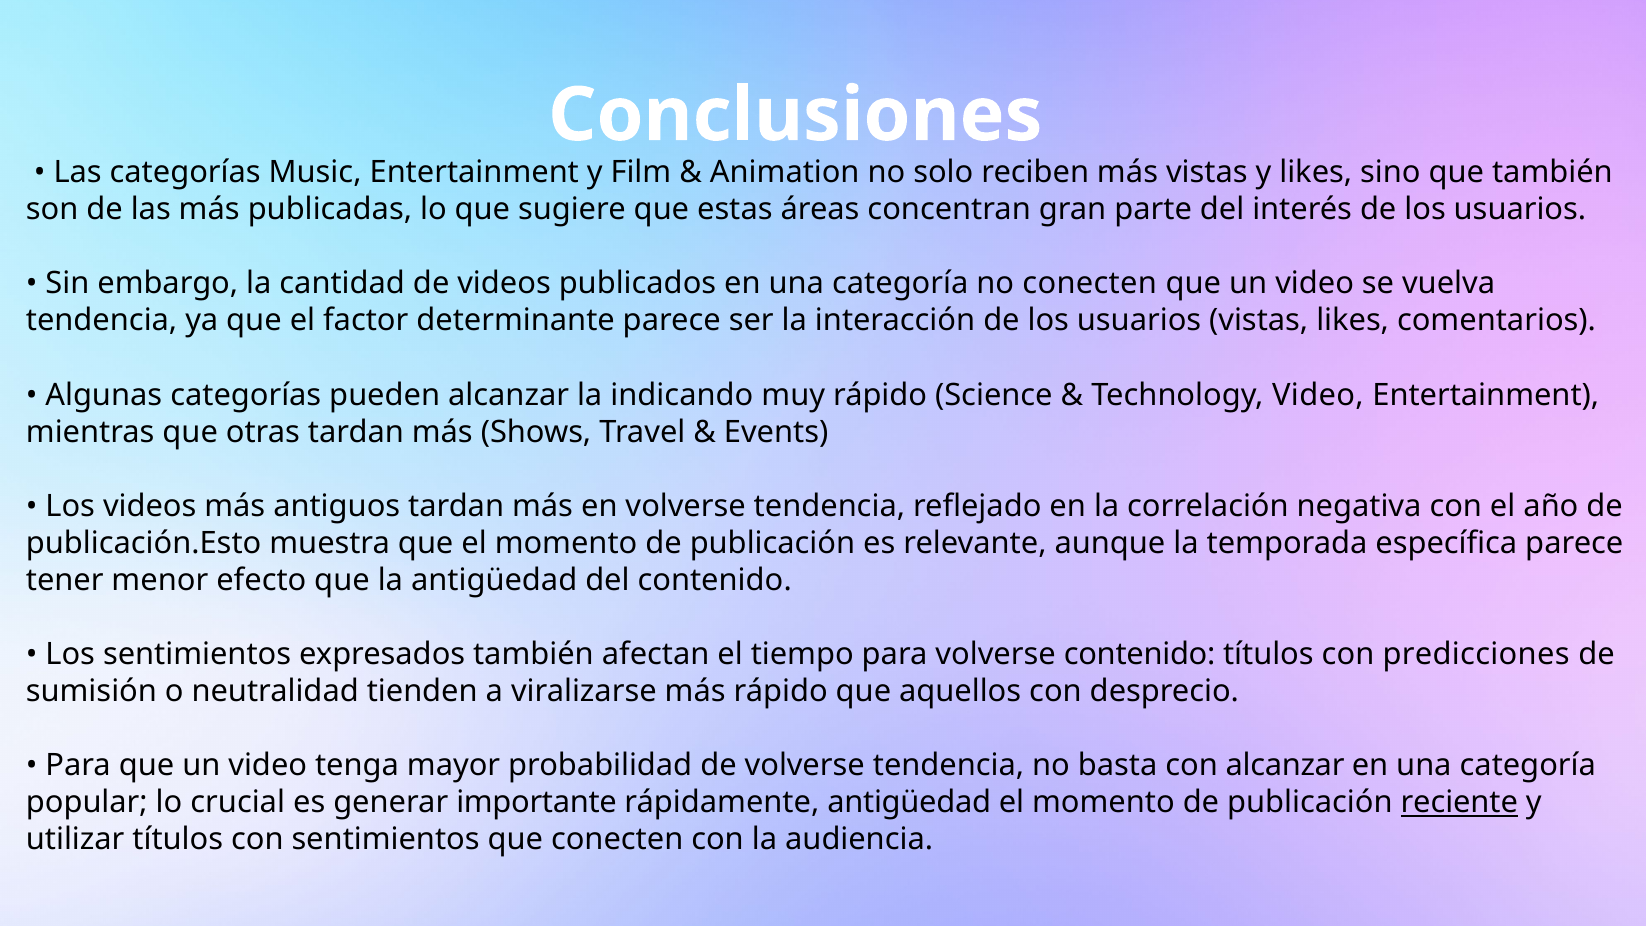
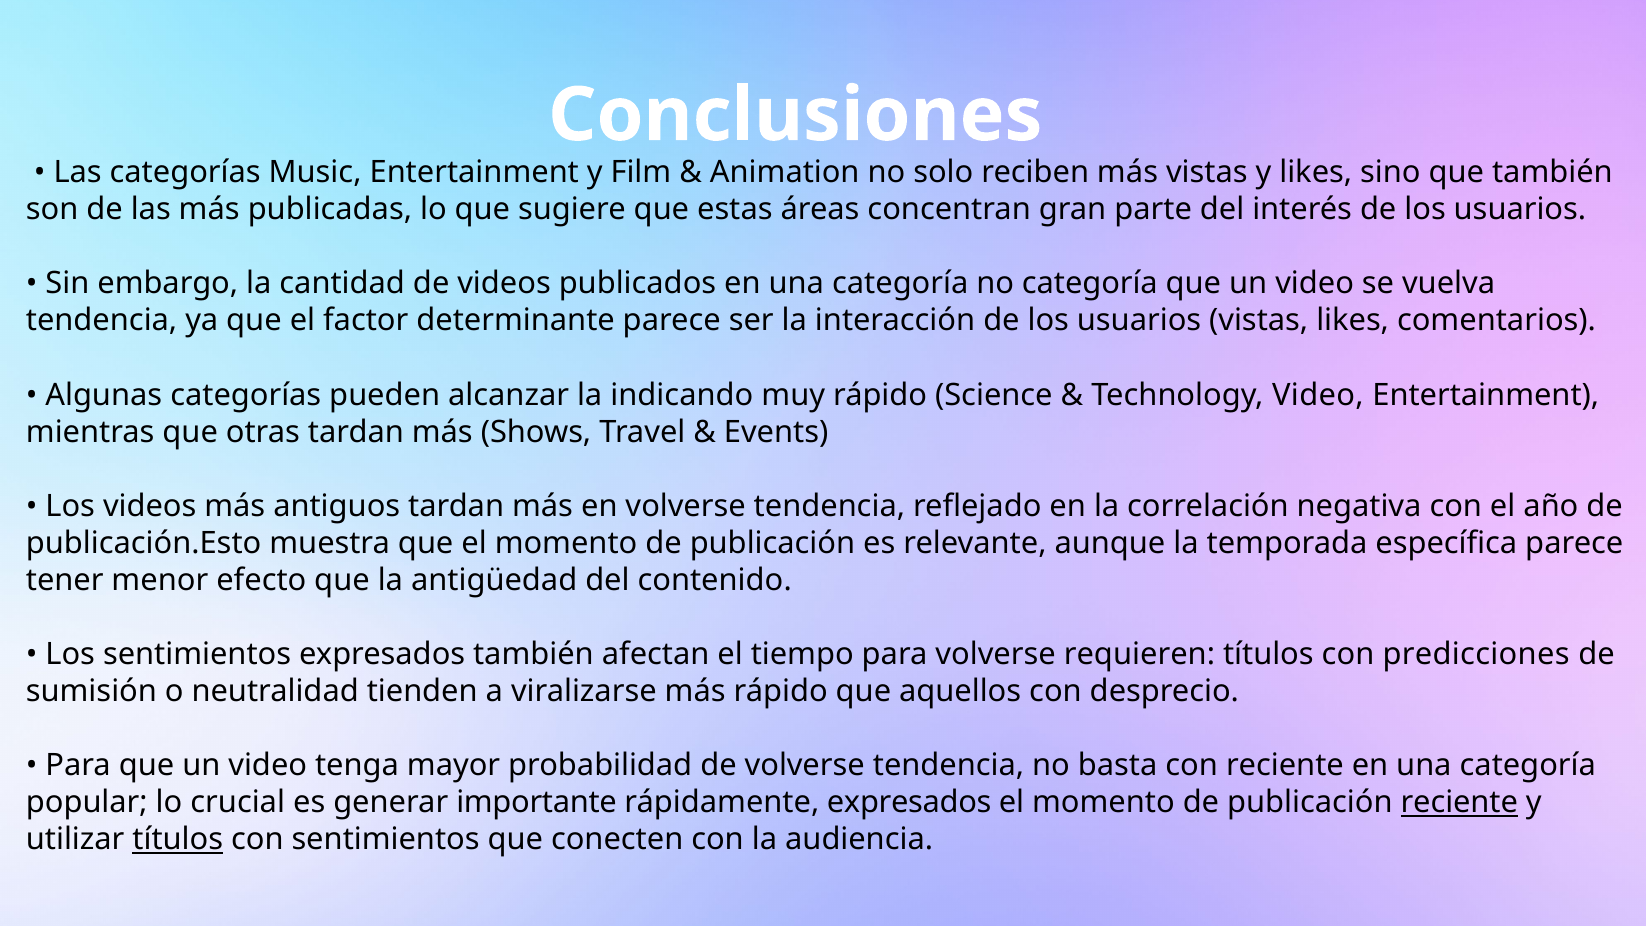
no conecten: conecten -> categoría (1090, 284)
volverse contenido: contenido -> requieren (1139, 654)
con alcanzar: alcanzar -> reciente (1285, 765)
rápidamente antigüedad: antigüedad -> expresados (909, 802)
títulos underline: none -> present (178, 839)
